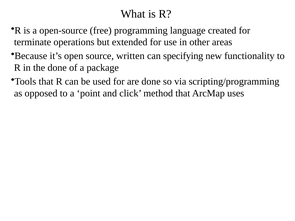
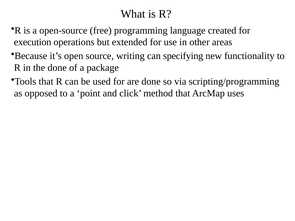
terminate: terminate -> execution (33, 42)
written: written -> writing (130, 56)
